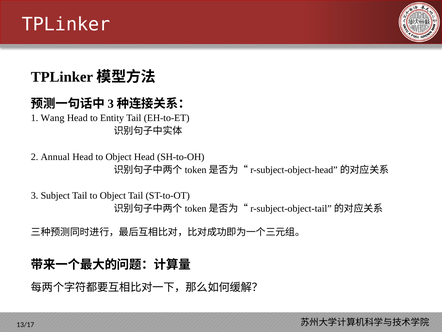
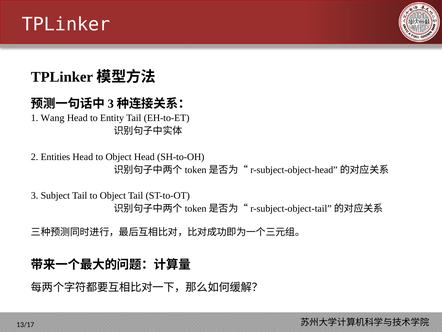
Annual: Annual -> Entities (55, 157)
